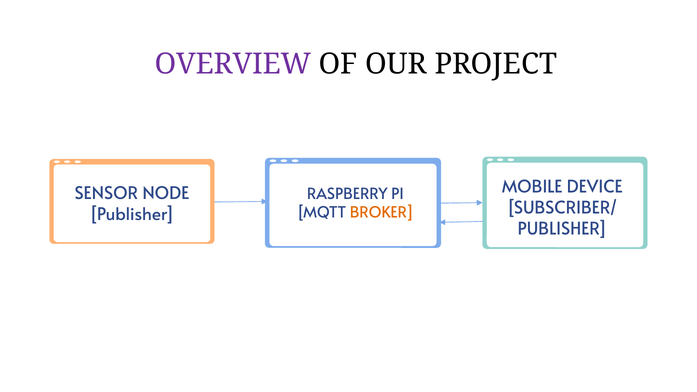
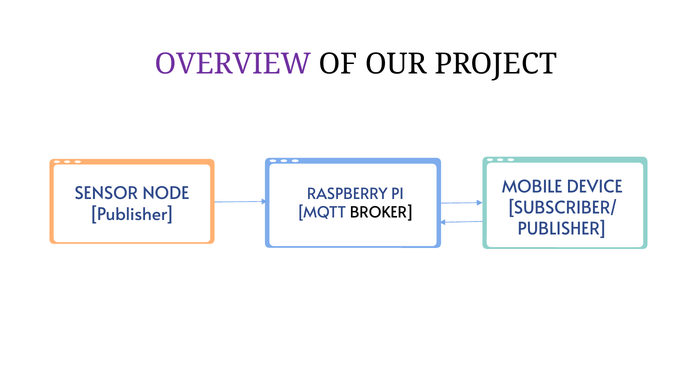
BROKER colour: orange -> black (382, 213)
